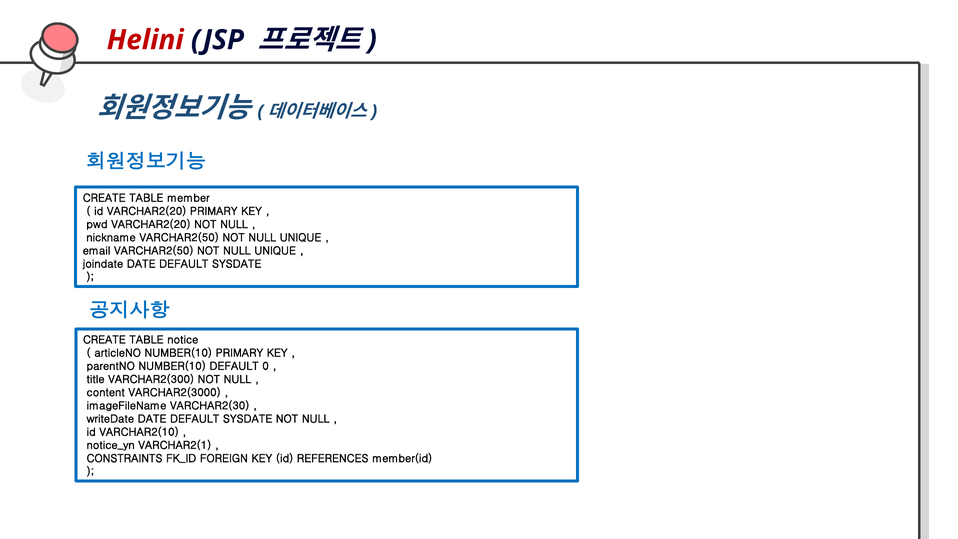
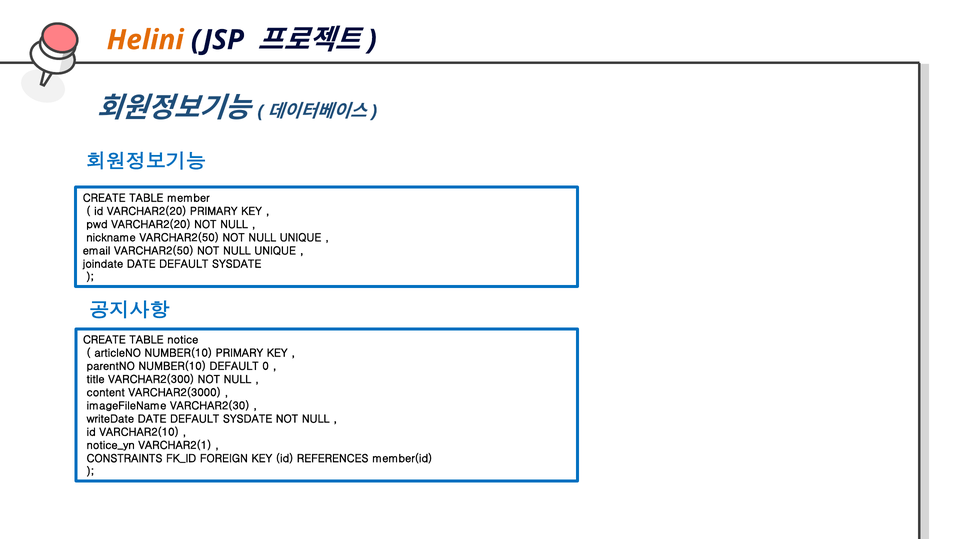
Helini colour: red -> orange (145, 40)
